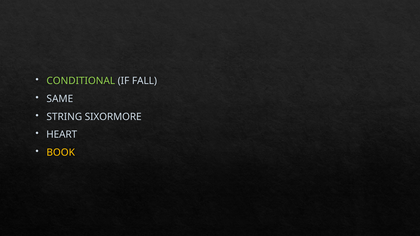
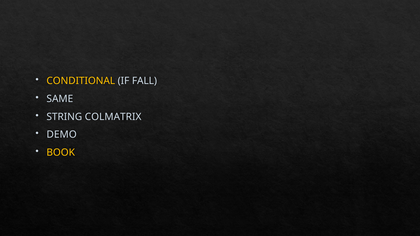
CONDITIONAL colour: light green -> yellow (81, 81)
SIXORMORE: SIXORMORE -> COLMATRIX (113, 117)
HEART: HEART -> DEMO (62, 135)
